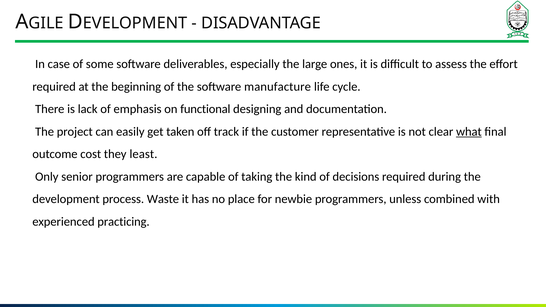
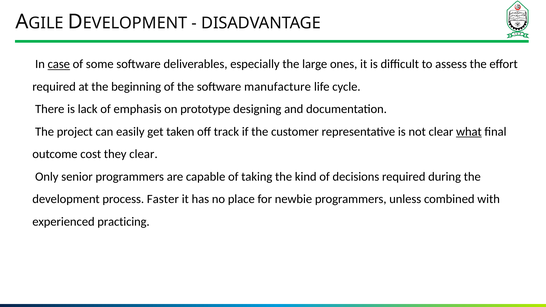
case underline: none -> present (59, 64)
functional: functional -> prototype (205, 109)
they least: least -> clear (143, 154)
Waste: Waste -> Faster (163, 199)
